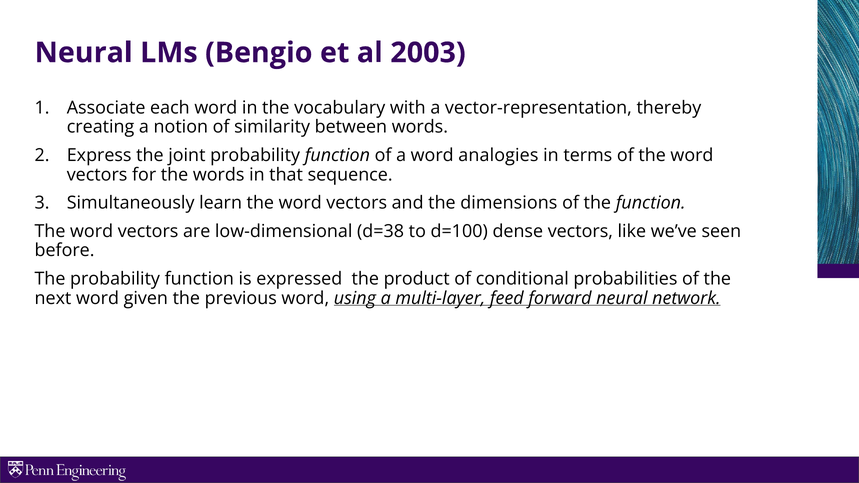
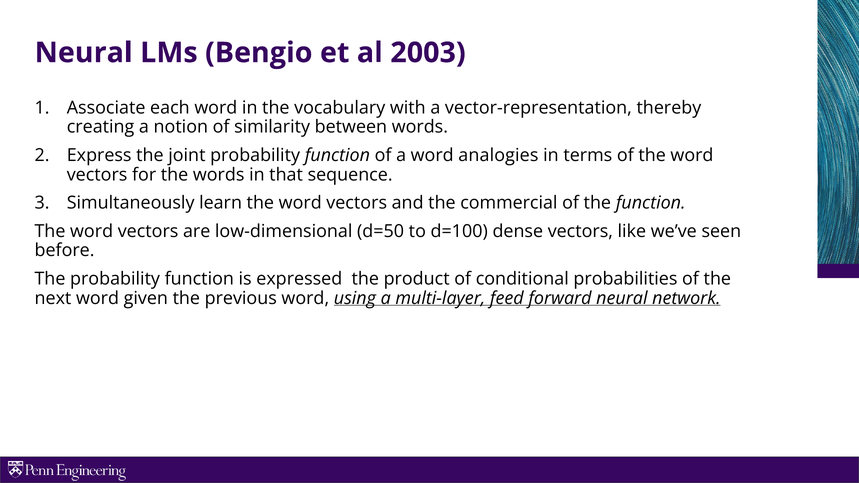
dimensions: dimensions -> commercial (509, 203)
d=38: d=38 -> d=50 (381, 231)
